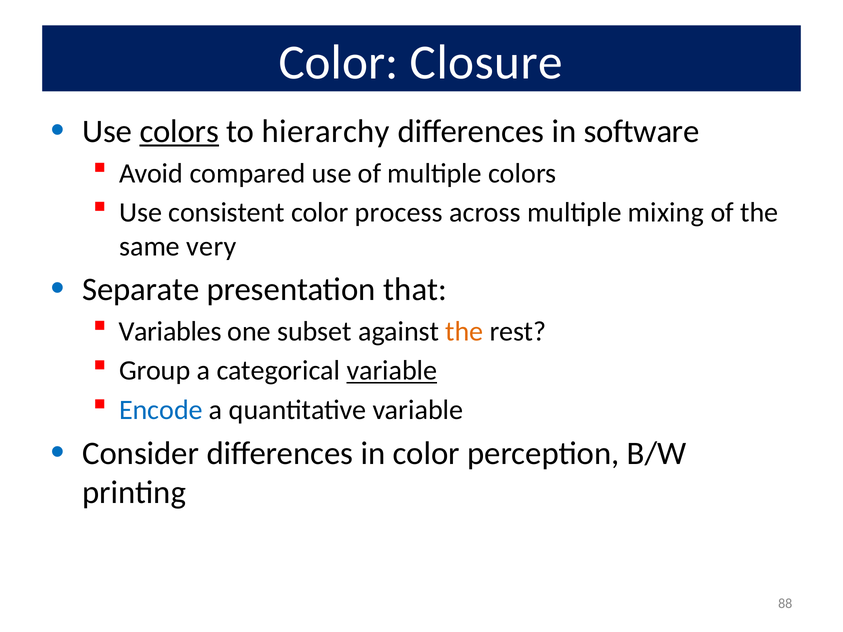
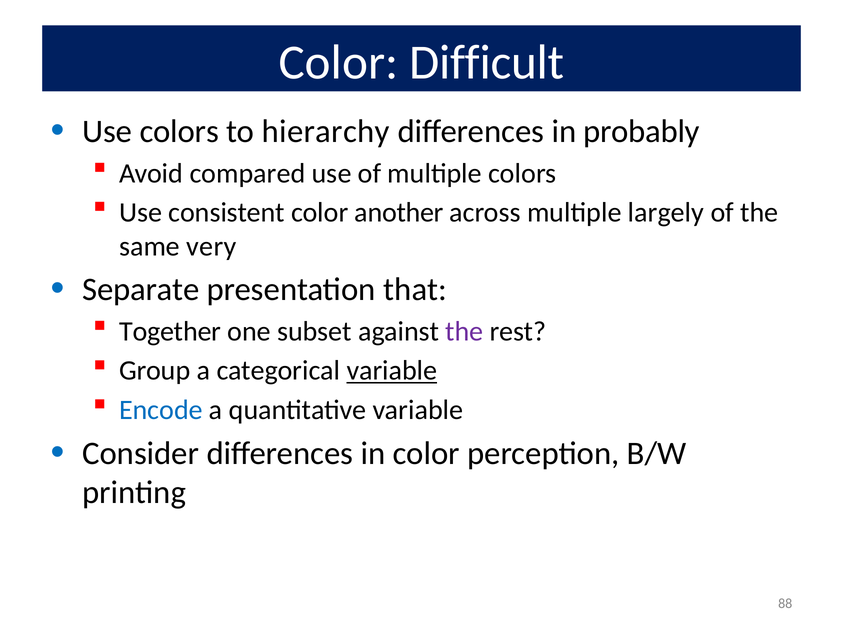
Closure: Closure -> Difficult (487, 62)
colors underline: present -> none (179, 131)
software: software -> probably (641, 131)
process: process -> another (399, 213)
mixing: mixing -> largely (666, 213)
Variables: Variables -> Together (170, 332)
the colour: orange -> purple (464, 332)
